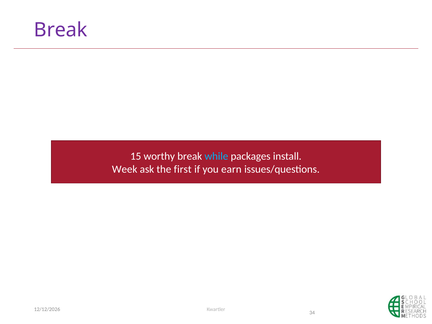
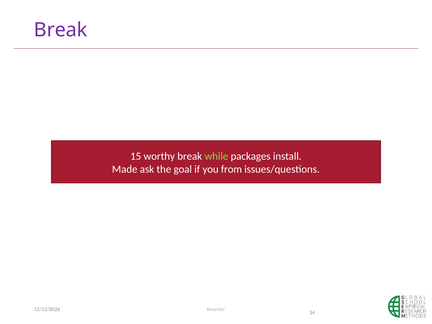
while colour: light blue -> light green (216, 156)
Week: Week -> Made (125, 169)
first: first -> goal (183, 169)
earn: earn -> from (231, 169)
